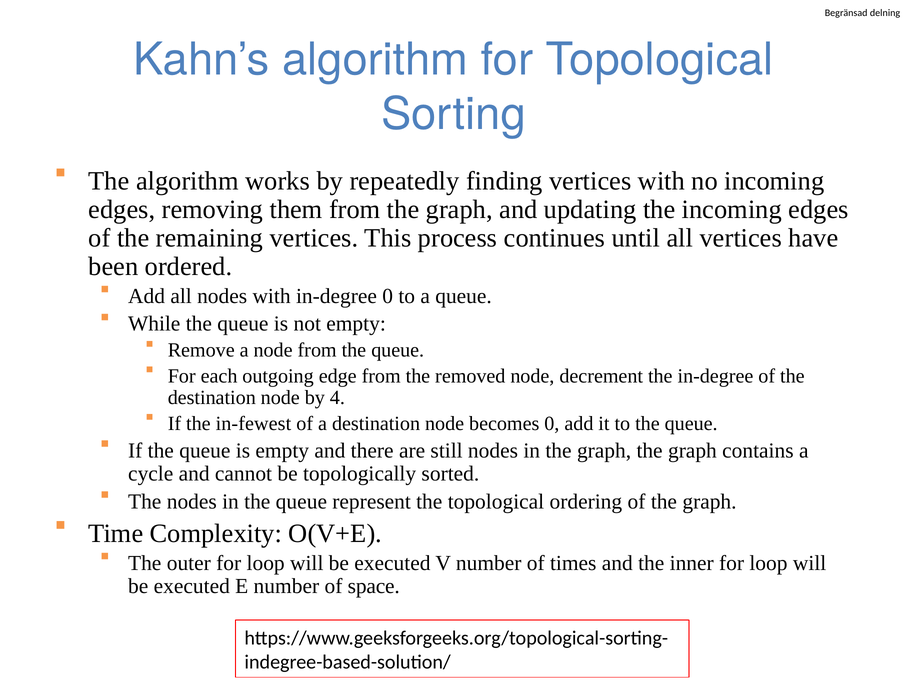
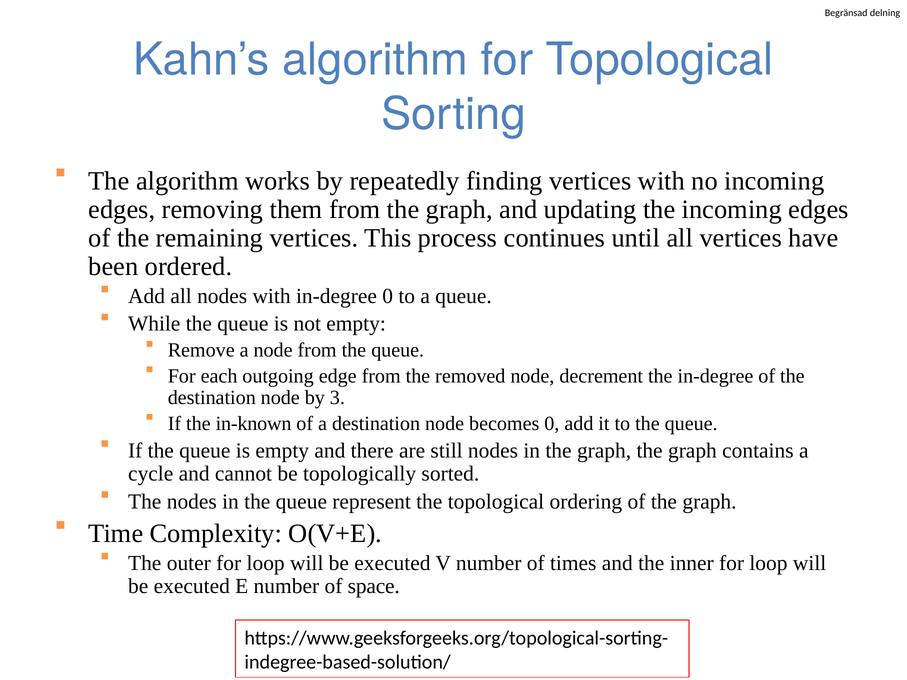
4: 4 -> 3 (337, 398)
in-fewest: in-fewest -> in-known (254, 424)
